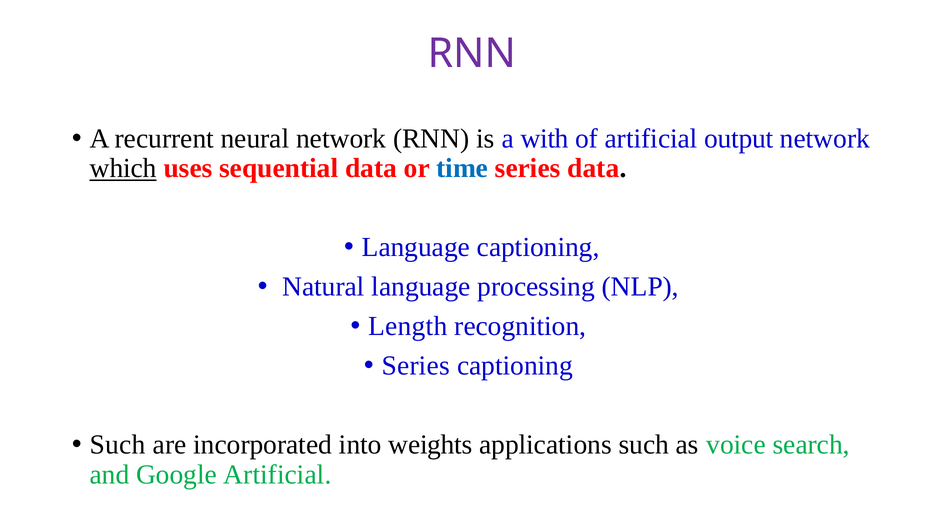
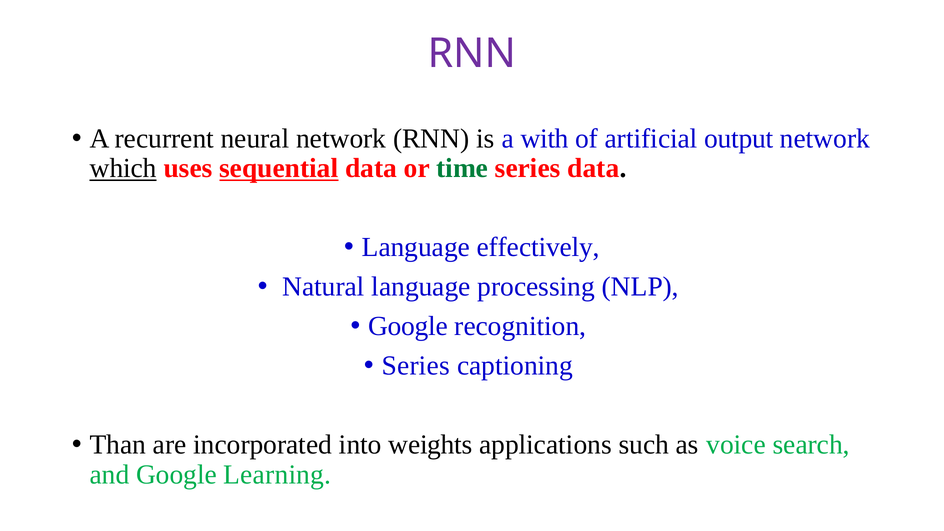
sequential underline: none -> present (279, 168)
time colour: blue -> green (462, 168)
Language captioning: captioning -> effectively (538, 247)
Length: Length -> Google (408, 326)
Such: Such -> Than (118, 445)
Google Artificial: Artificial -> Learning (277, 475)
